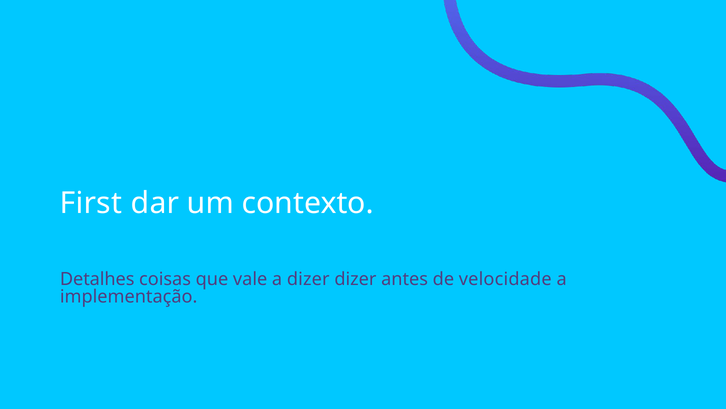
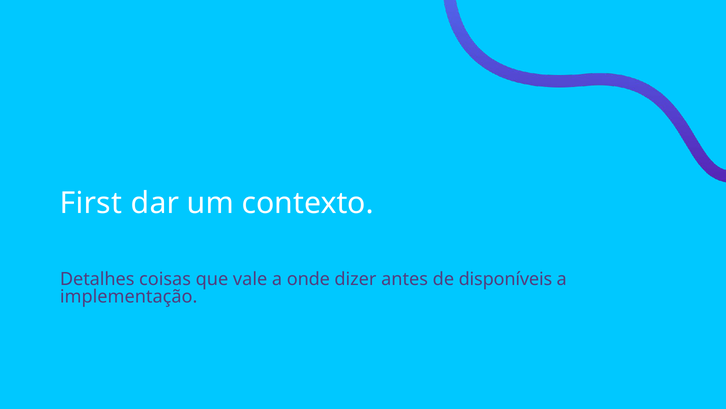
a dizer: dizer -> onde (308, 279)
velocidade: velocidade -> disponíveis (505, 279)
